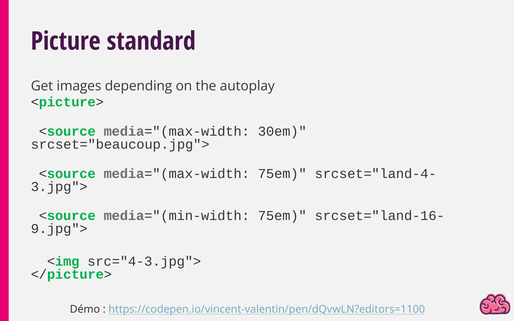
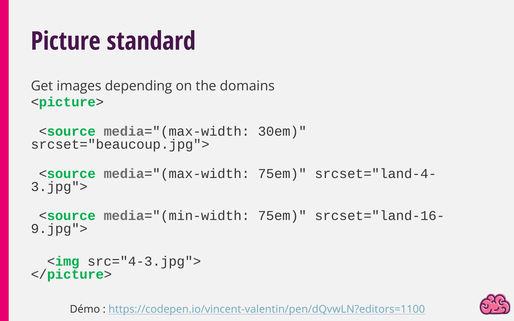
autoplay: autoplay -> domains (247, 86)
